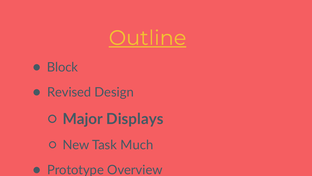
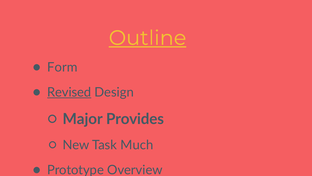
Block: Block -> Form (62, 67)
Revised underline: none -> present (69, 92)
Displays: Displays -> Provides (135, 119)
